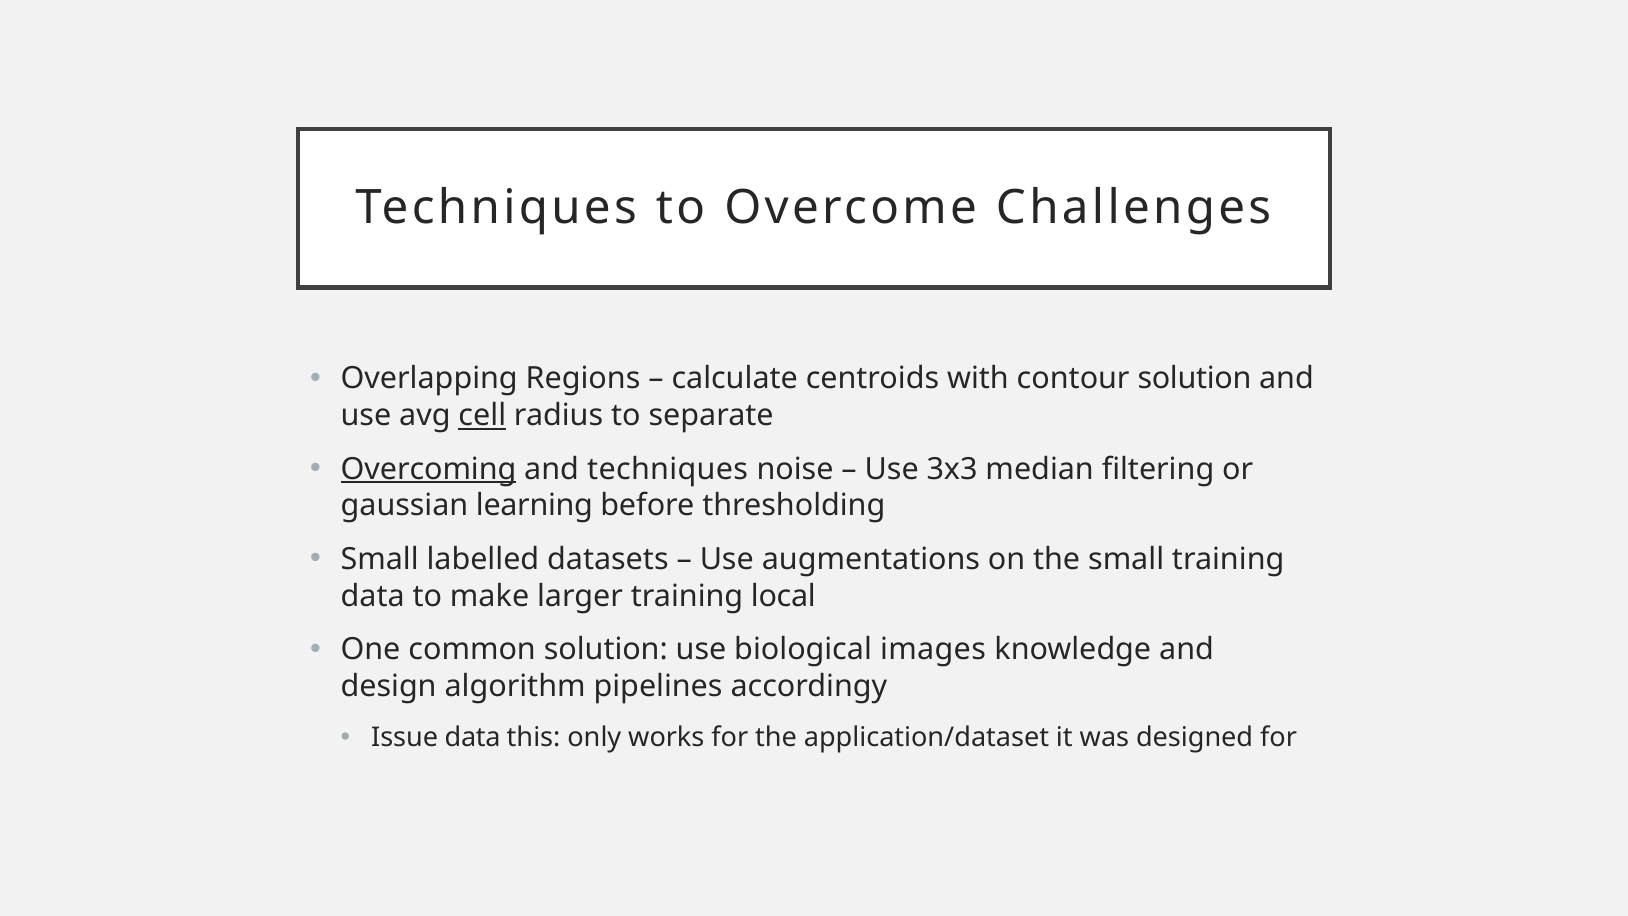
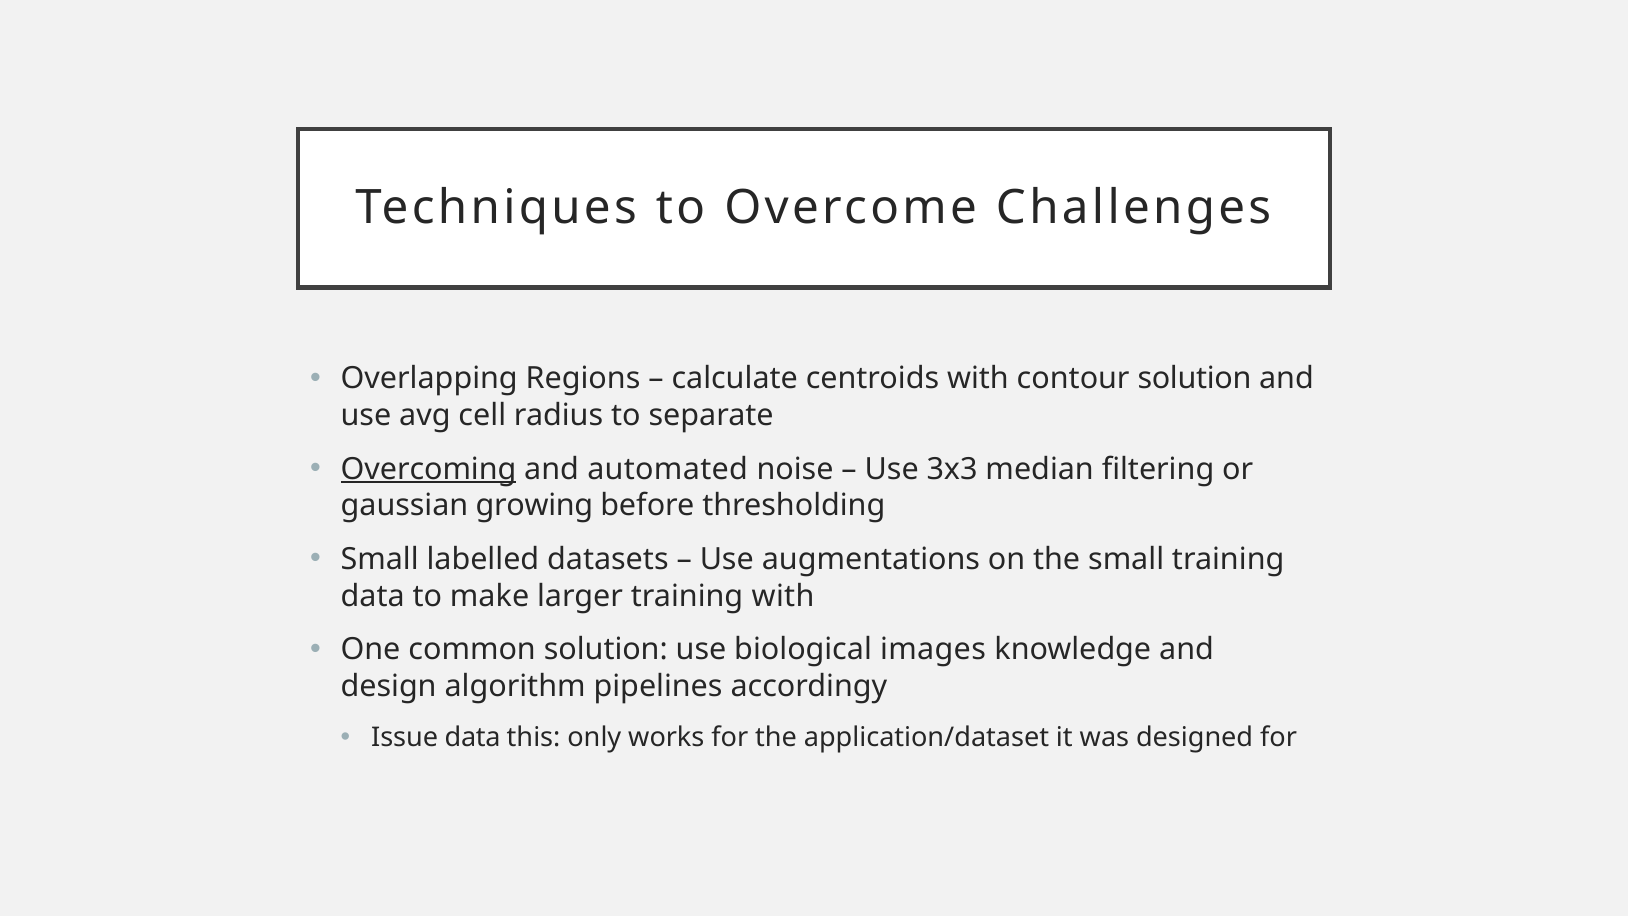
cell underline: present -> none (482, 415)
and techniques: techniques -> automated (668, 469)
learning: learning -> growing (534, 506)
training local: local -> with (783, 596)
